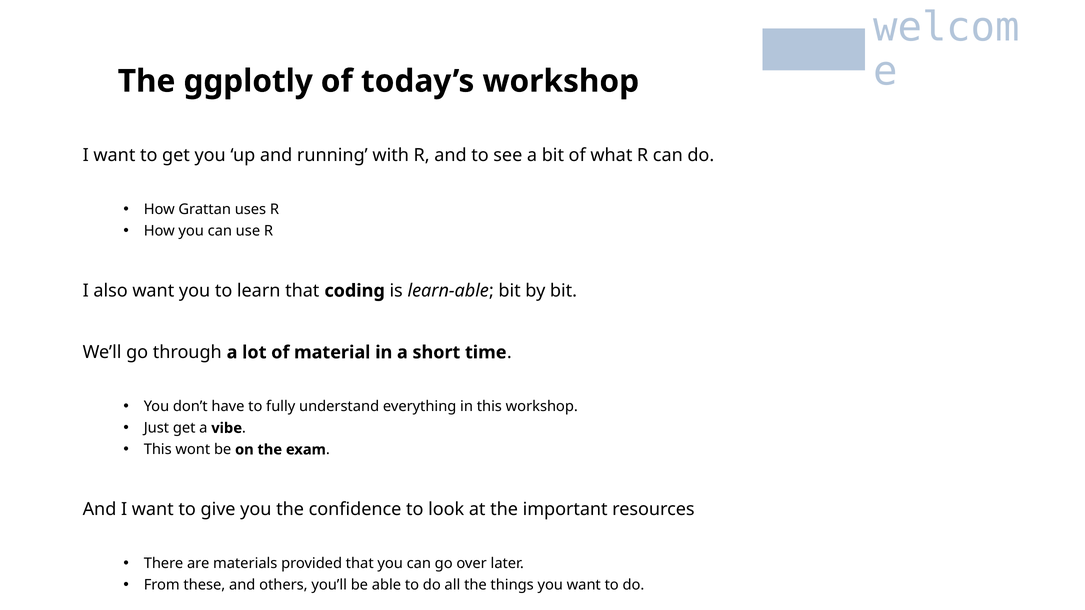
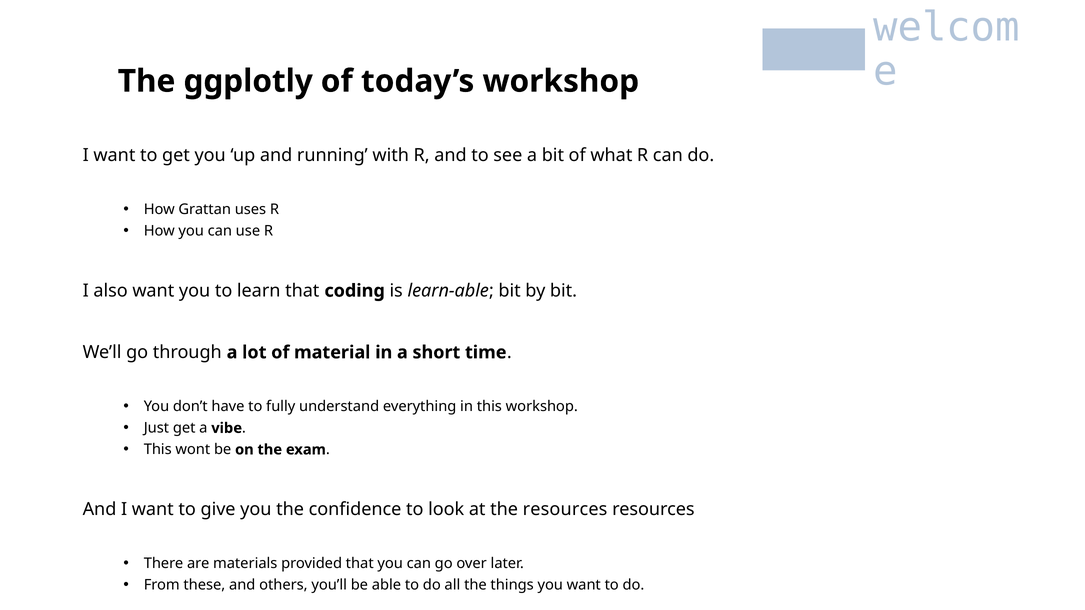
the important: important -> resources (565, 510)
